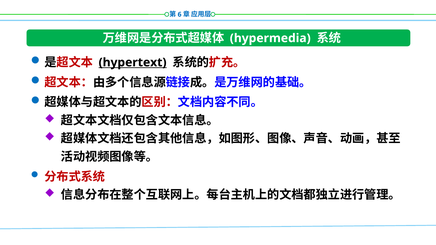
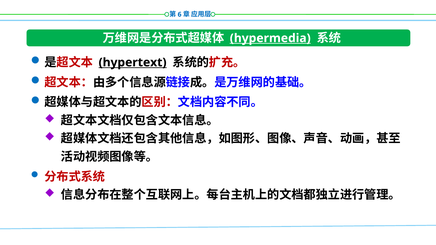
hypermedia underline: none -> present (270, 38)
